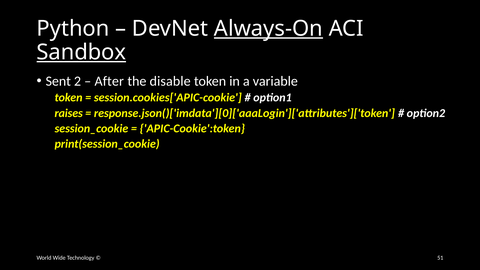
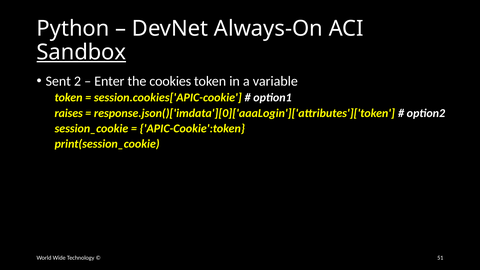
Always-On underline: present -> none (268, 28)
After: After -> Enter (109, 81)
disable: disable -> cookies (170, 81)
